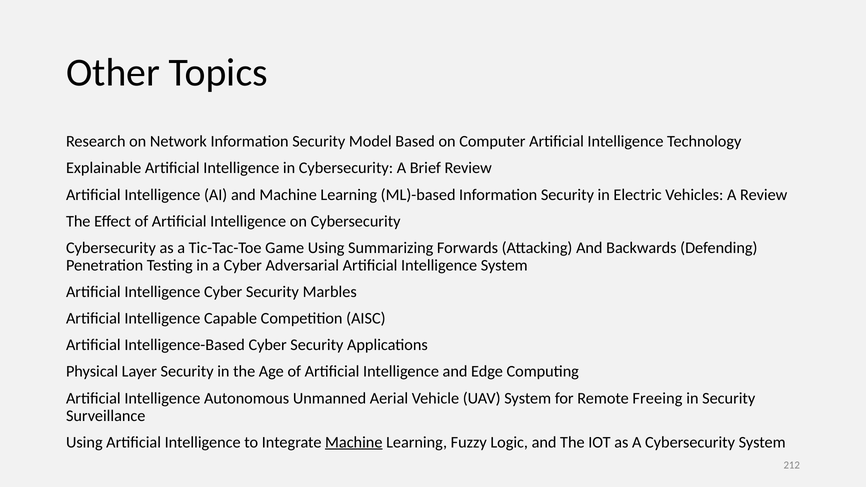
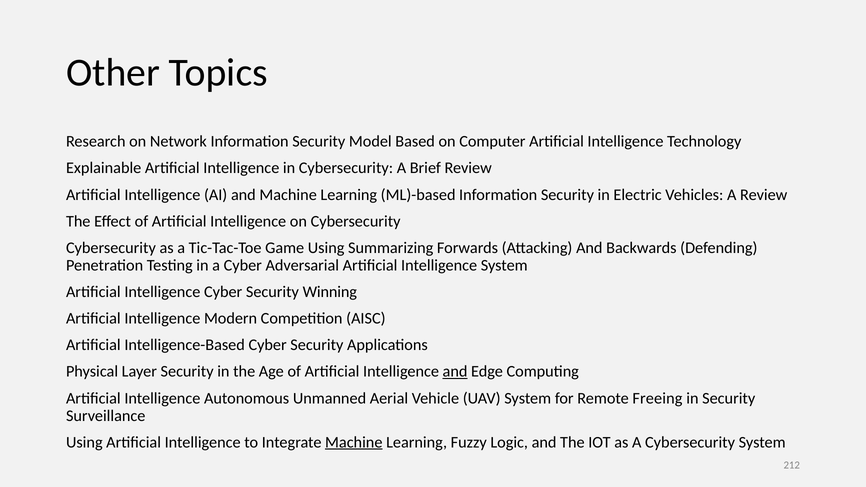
Marbles: Marbles -> Winning (330, 292)
Capable: Capable -> Modern (231, 319)
and underline: none -> present (455, 372)
